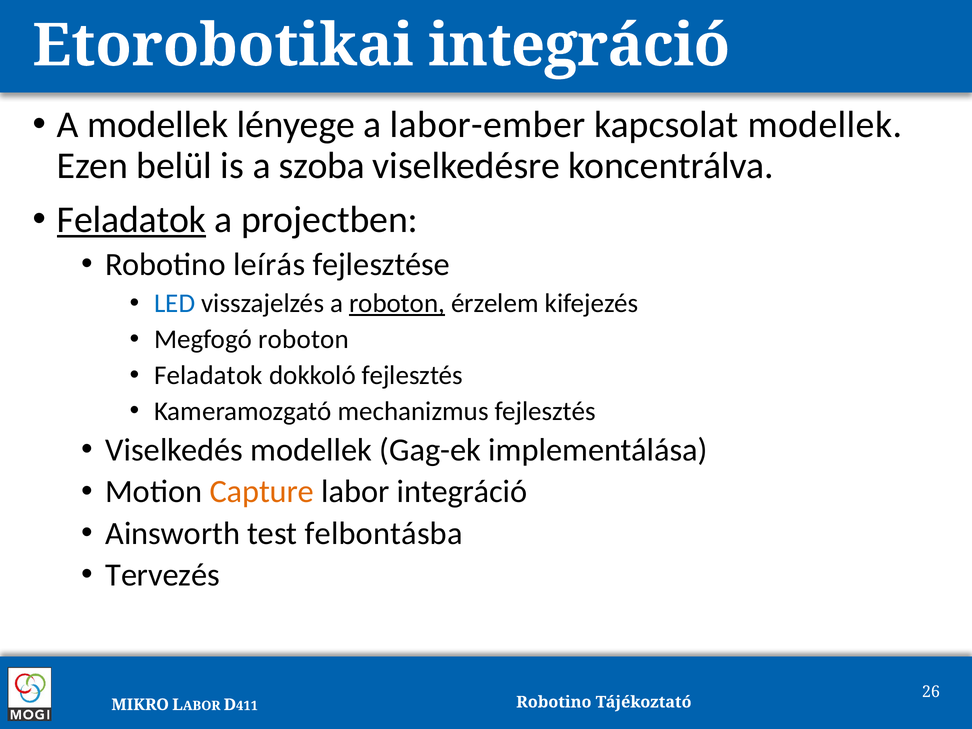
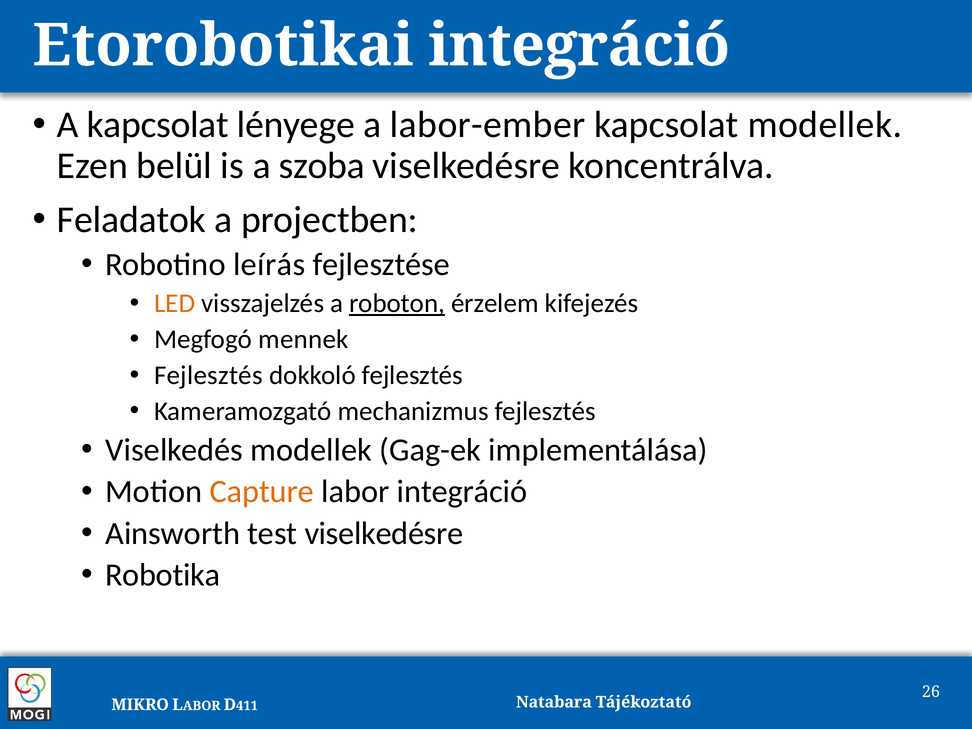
A modellek: modellek -> kapcsolat (158, 125)
Feladatok underline: present -> none (131, 220)
LED colour: blue -> orange (175, 303)
Megfogó roboton: roboton -> mennek (304, 339)
Feladatok: Feladatok -> Fejlesztés (208, 375)
test felbontásba: felbontásba -> viselkedésre (384, 533)
Tervezés: Tervezés -> Robotika (163, 575)
Robotino: Robotino -> Natabara (554, 702)
